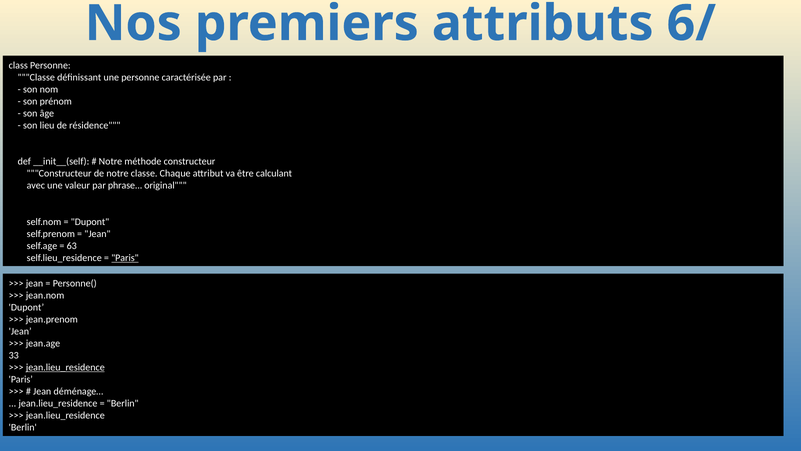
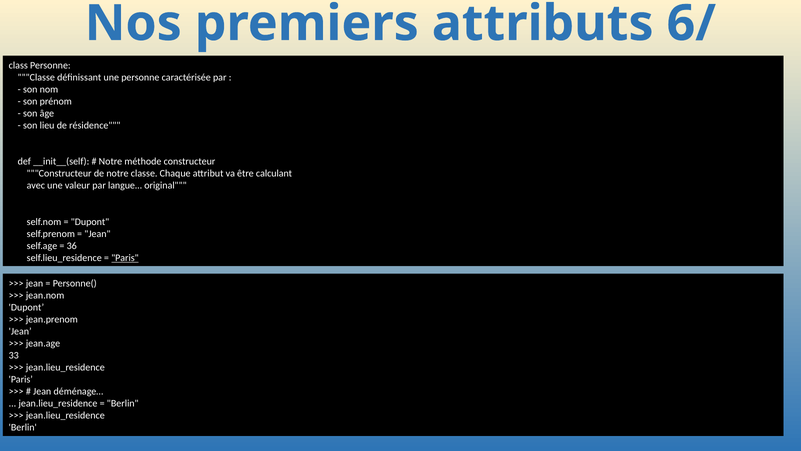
phrase: phrase -> langue (125, 185)
63: 63 -> 36 (72, 246)
jean.lieu_residence underline: present -> none (65, 367)
